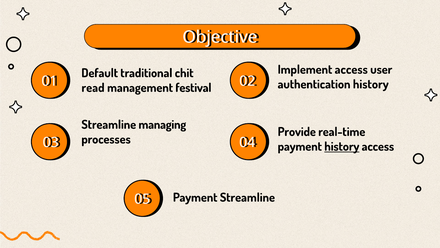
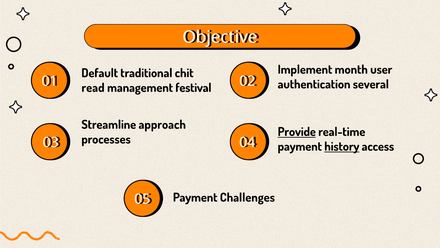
Implement access: access -> month (351, 70)
authentication history: history -> several (371, 84)
managing: managing -> approach (162, 124)
Provide underline: none -> present (297, 132)
Payment Streamline: Streamline -> Challenges (247, 197)
